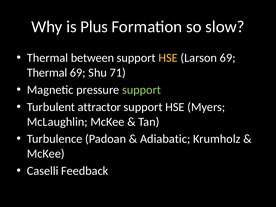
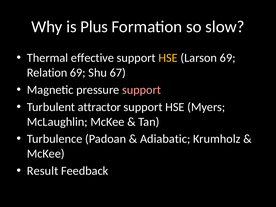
between: between -> effective (92, 58)
Thermal: Thermal -> Relation (47, 73)
71: 71 -> 67 (118, 73)
support colour: light green -> pink (142, 90)
Caselli: Caselli -> Result (43, 171)
